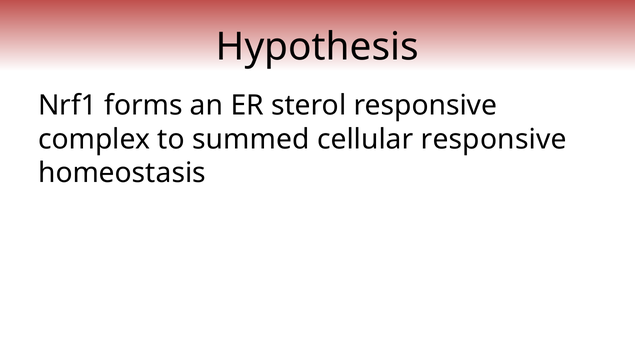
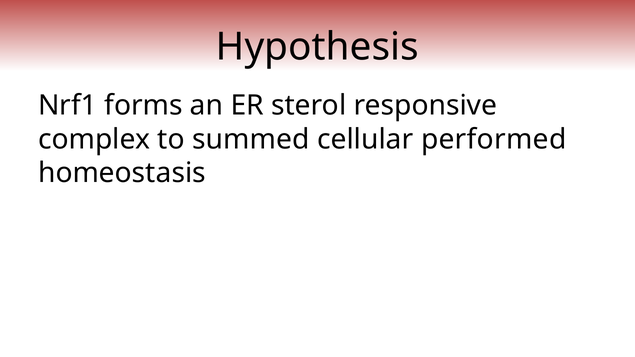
cellular responsive: responsive -> performed (494, 139)
